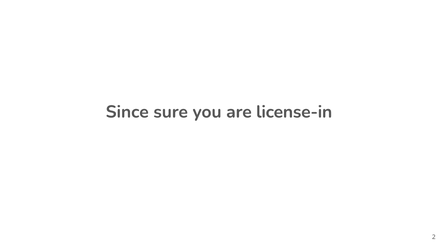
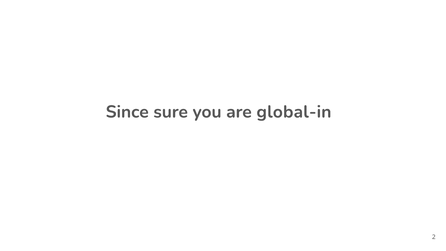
license-in: license-in -> global-in (294, 112)
